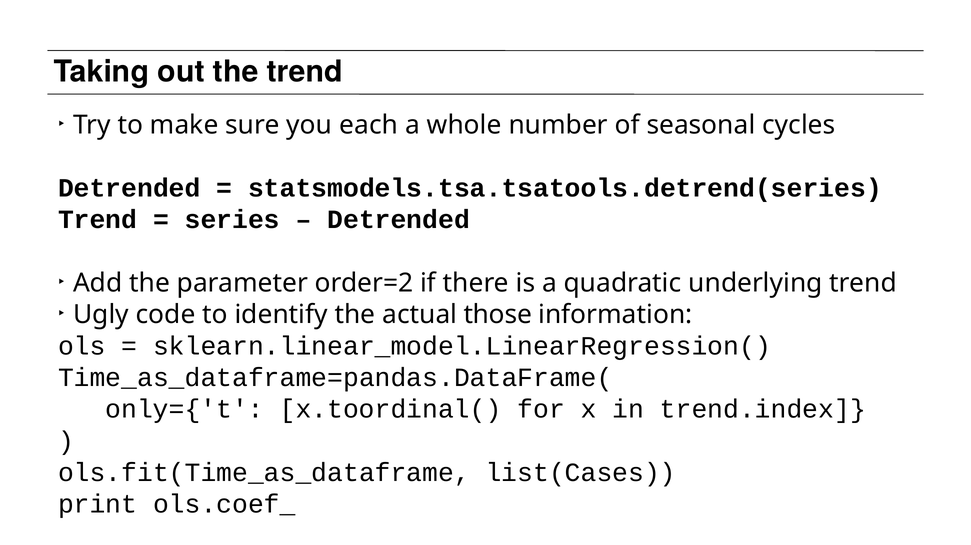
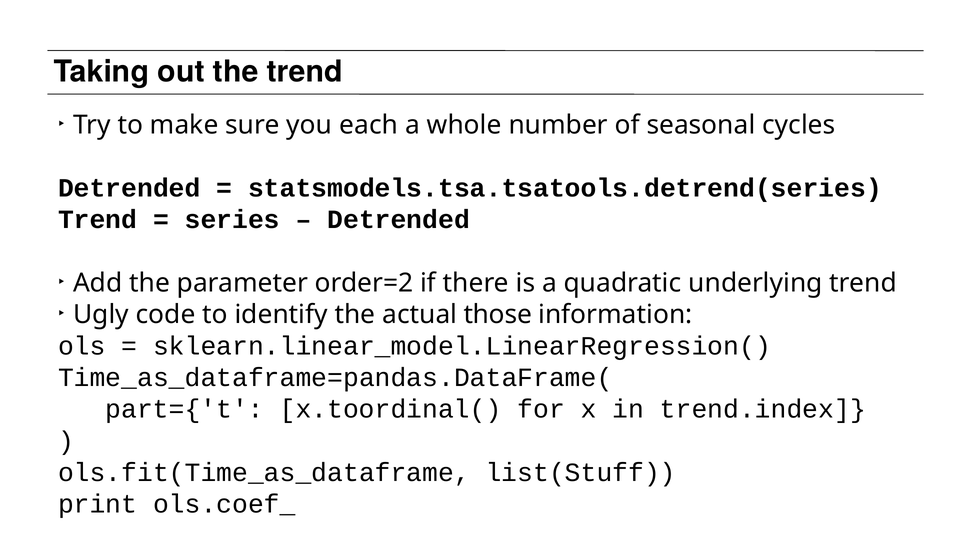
only={'t: only={'t -> part={'t (185, 409)
list(Cases: list(Cases -> list(Stuff (581, 473)
